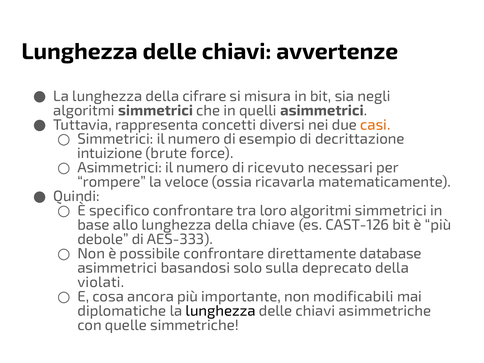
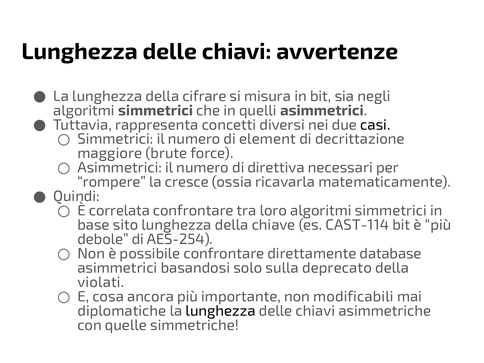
casi colour: orange -> black (375, 125)
esempio: esempio -> element (267, 139)
intuizione: intuizione -> maggiore (110, 153)
ricevuto: ricevuto -> direttiva (276, 168)
veloce: veloce -> cresce (187, 182)
specifico: specifico -> correlata (119, 211)
allo: allo -> sito (126, 225)
CAST-126: CAST-126 -> CAST-114 (357, 225)
AES-333: AES-333 -> AES-254 (180, 239)
